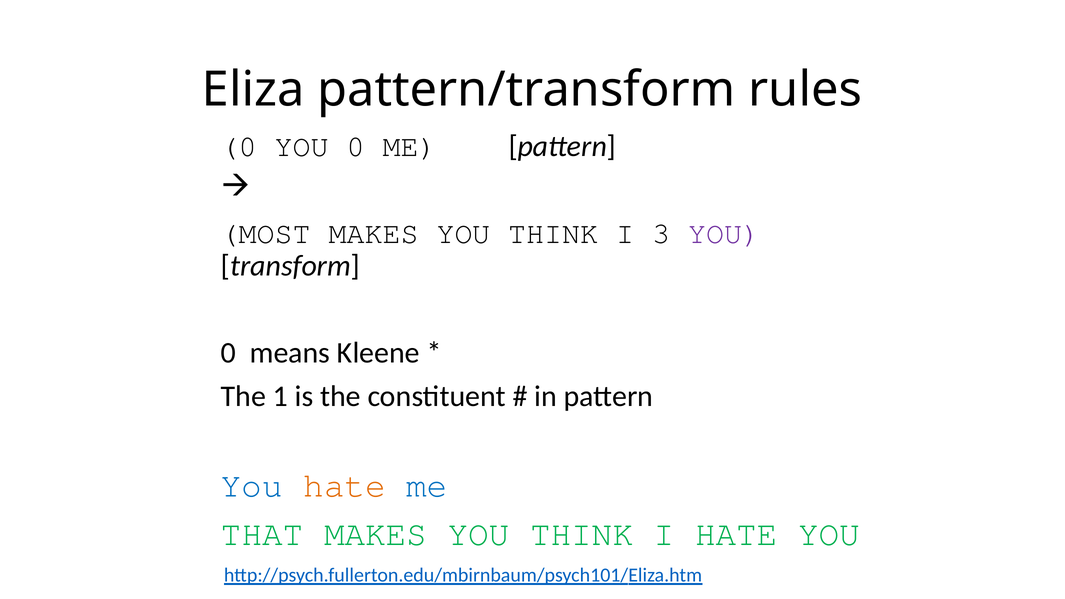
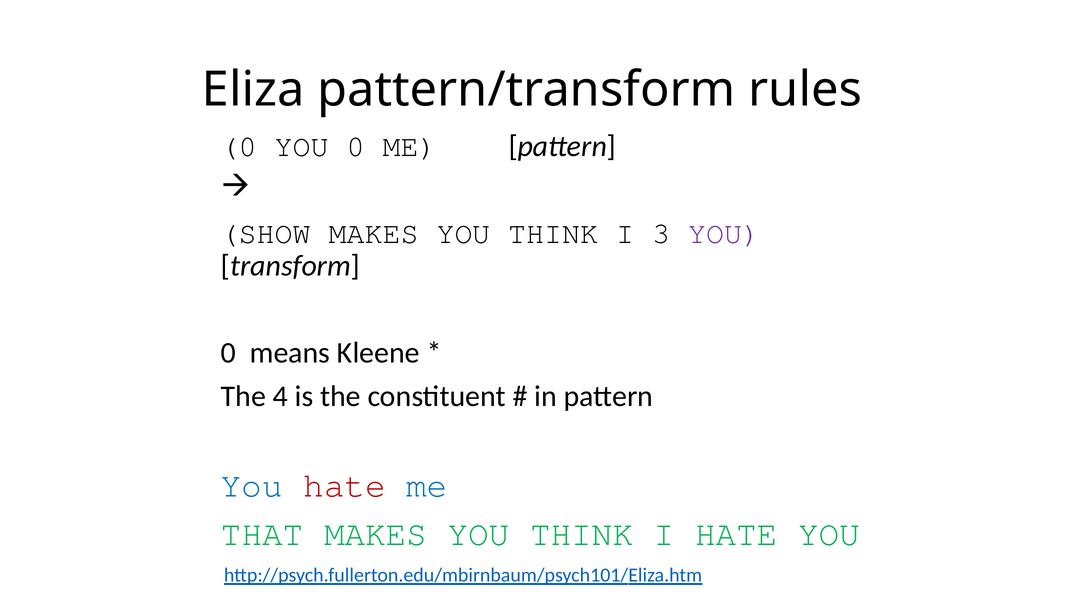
MOST: MOST -> SHOW (266, 233)
1: 1 -> 4 (280, 396)
hate colour: orange -> red (345, 486)
